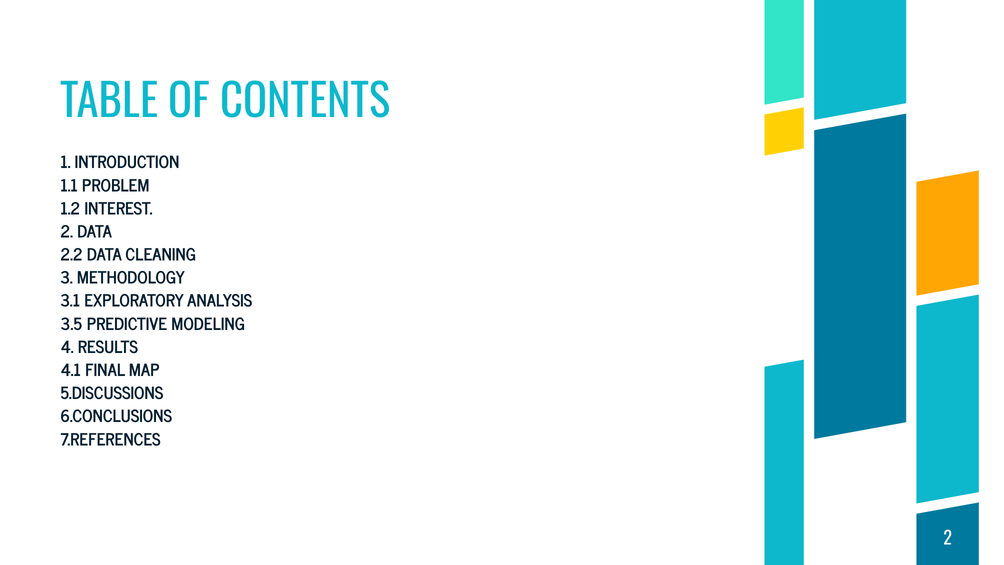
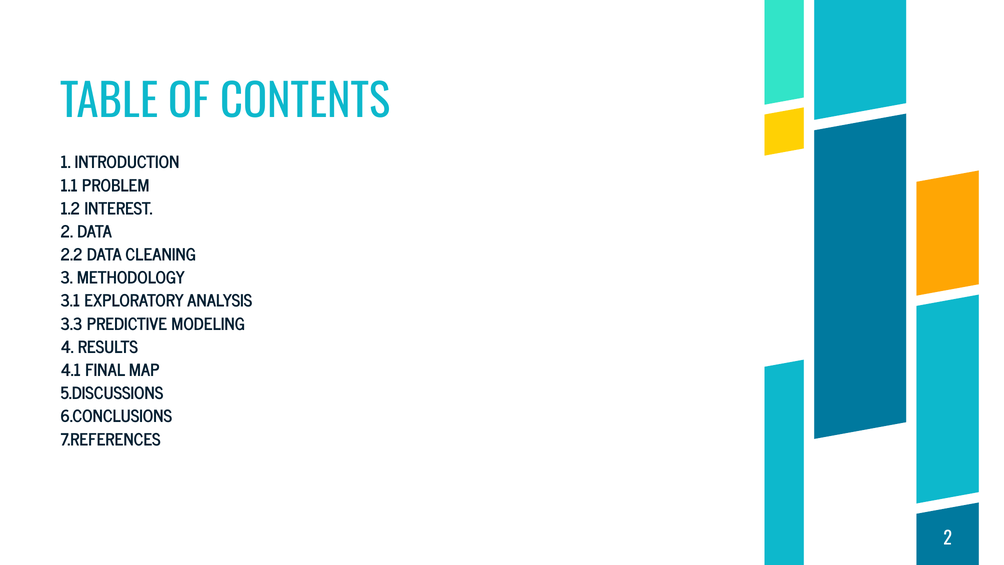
3.5: 3.5 -> 3.3 (71, 324)
